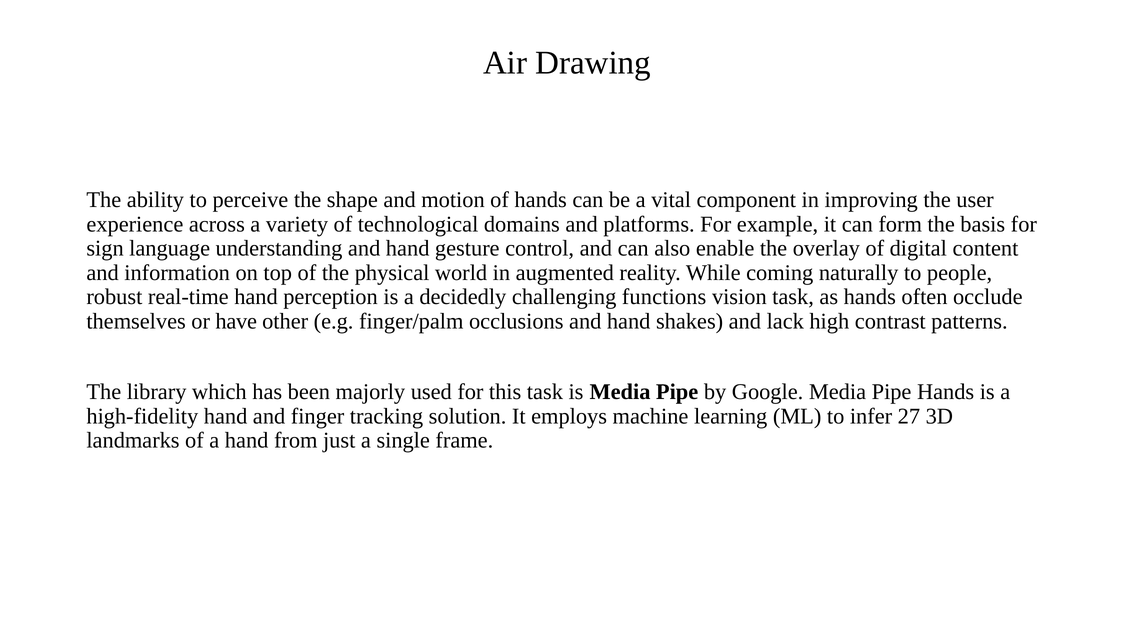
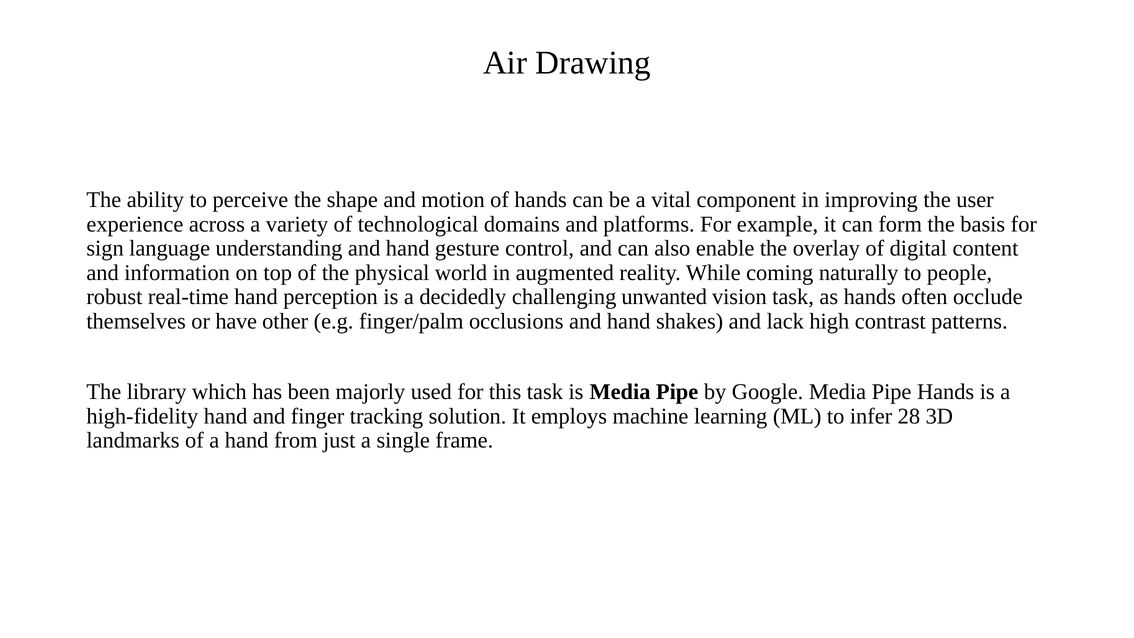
functions: functions -> unwanted (664, 297)
27: 27 -> 28 (909, 416)
